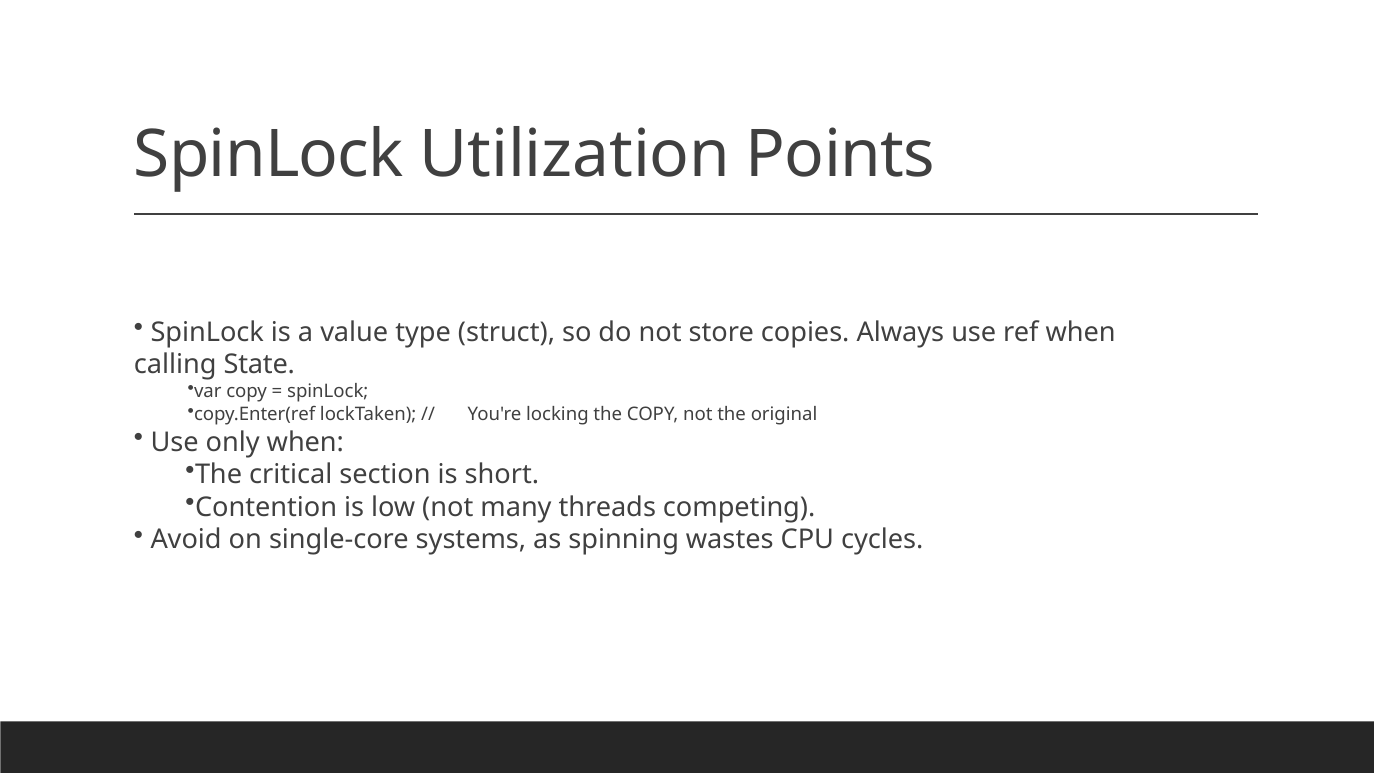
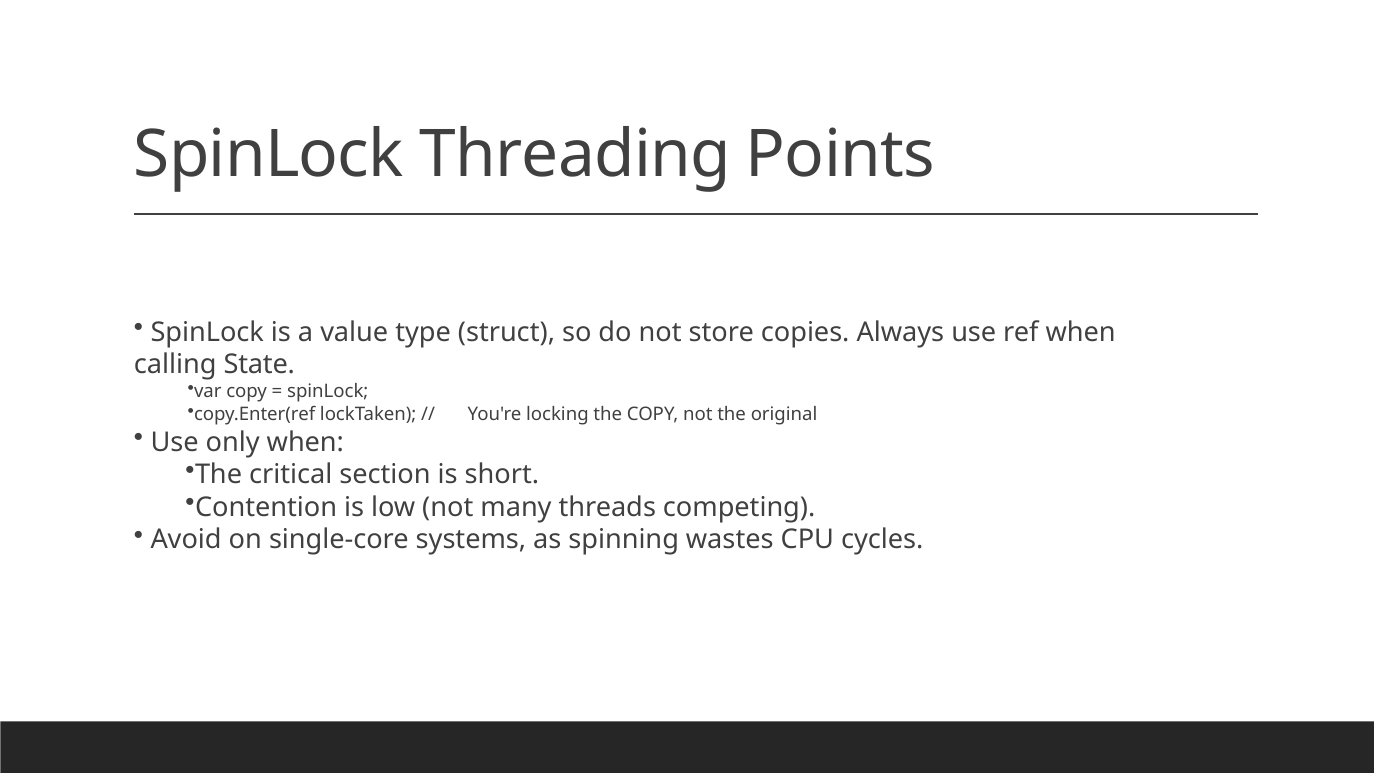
Utilization: Utilization -> Threading (575, 155)
